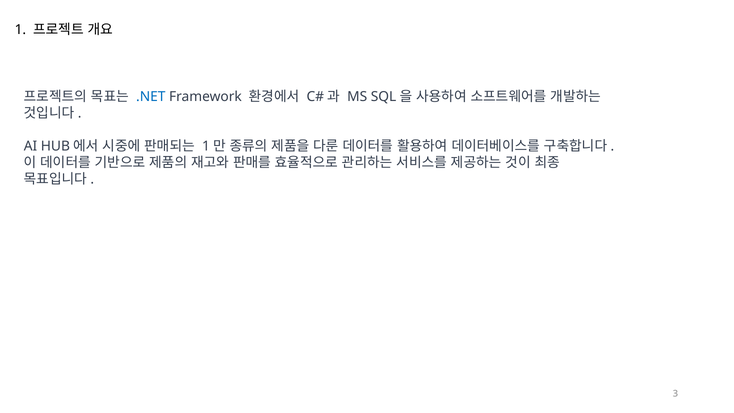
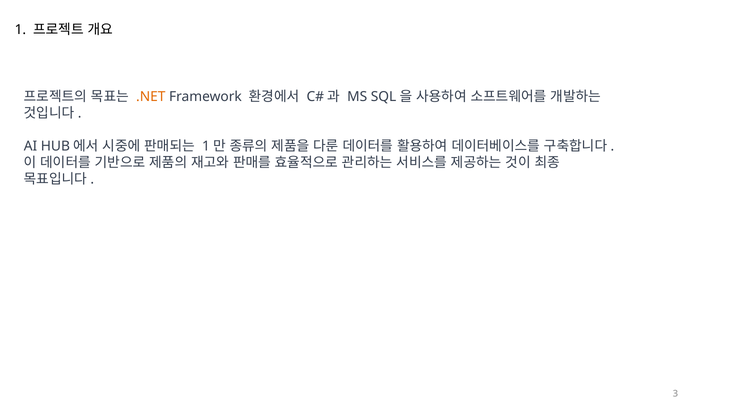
.NET colour: blue -> orange (151, 97)
